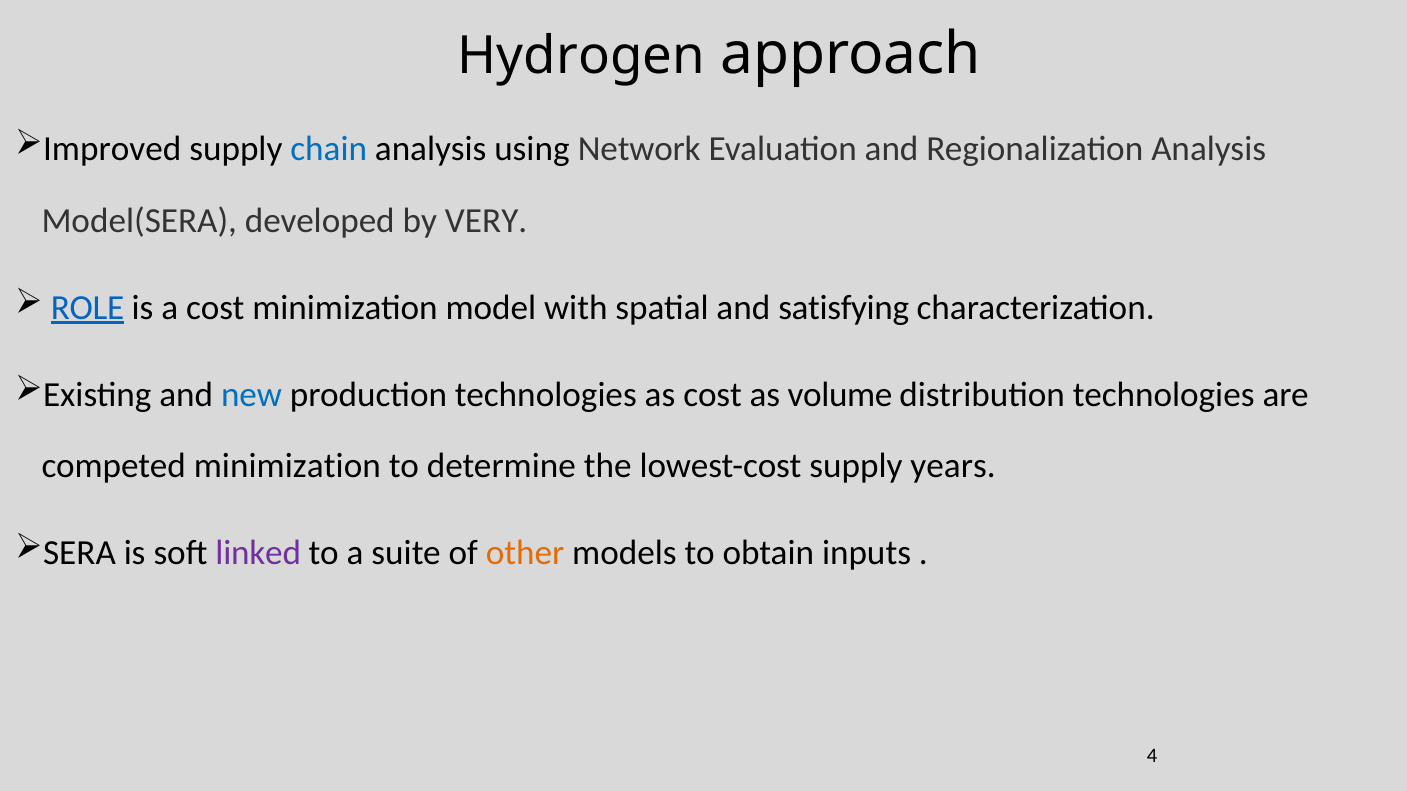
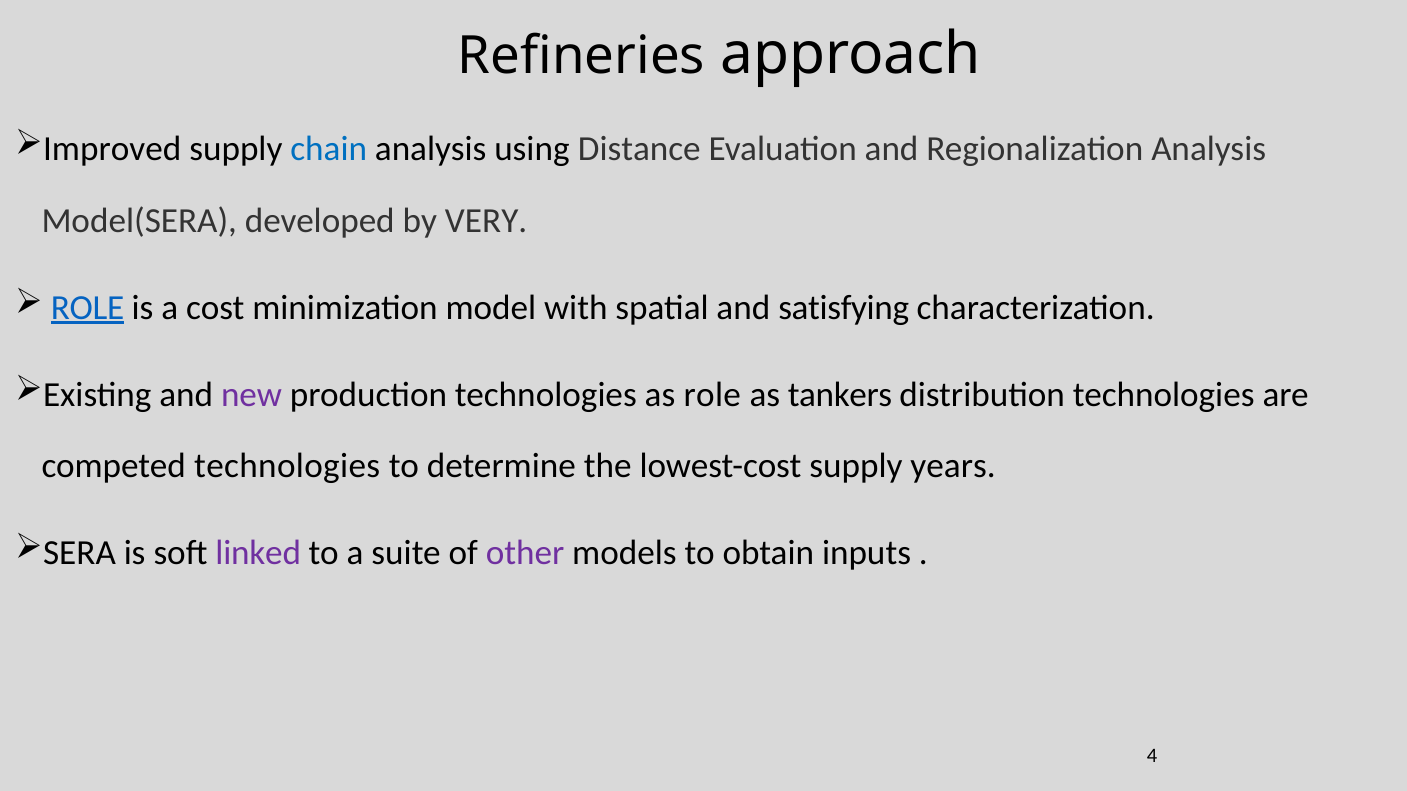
Hydrogen: Hydrogen -> Refineries (581, 56)
Network: Network -> Distance (639, 149)
new colour: blue -> purple (252, 395)
as cost: cost -> role (712, 395)
volume: volume -> tankers (840, 395)
competed minimization: minimization -> technologies (287, 467)
other colour: orange -> purple (525, 553)
